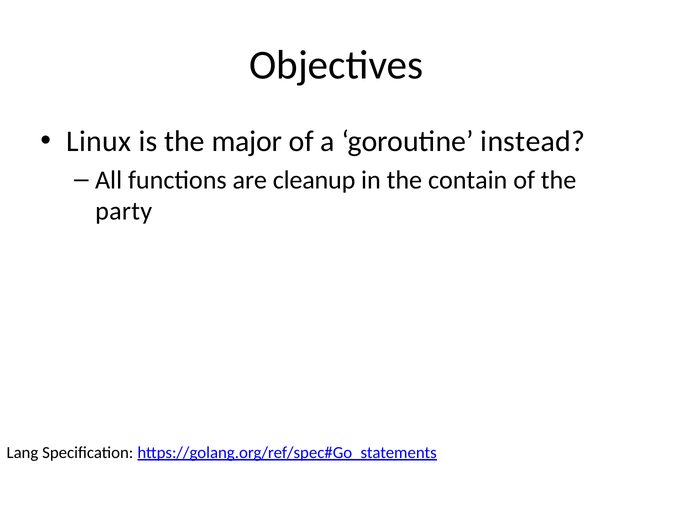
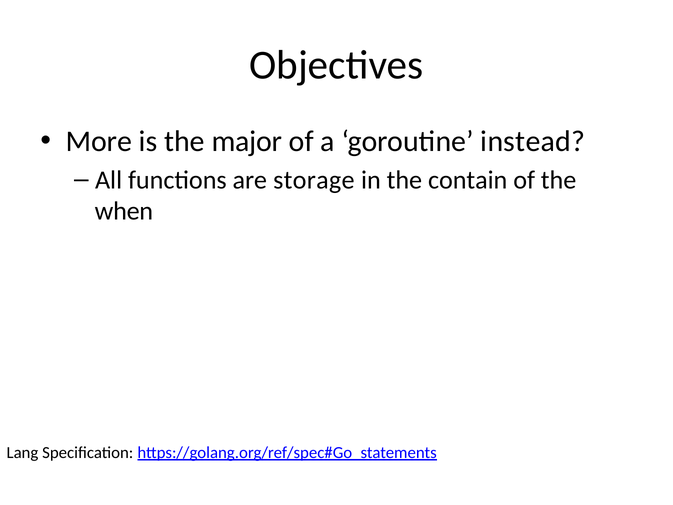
Linux: Linux -> More (99, 141)
cleanup: cleanup -> storage (314, 180)
party: party -> when (124, 211)
